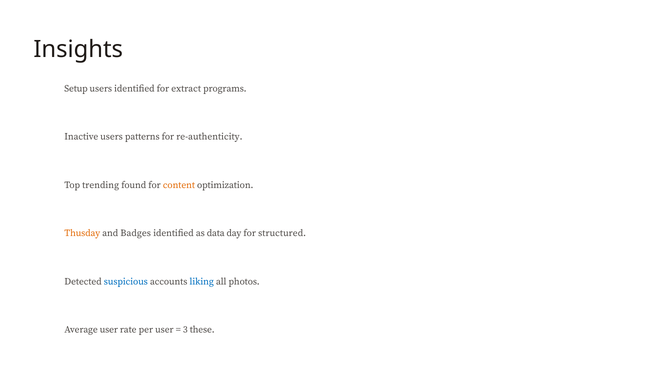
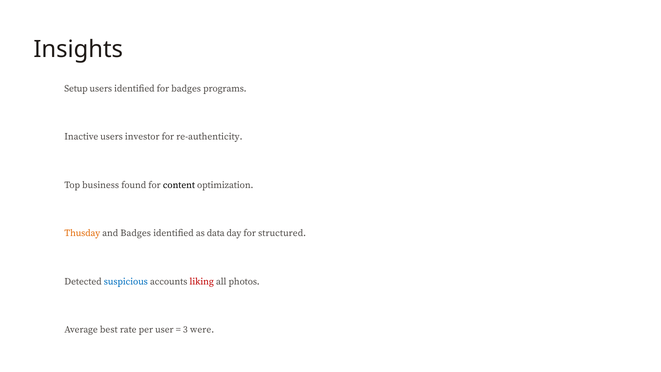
for extract: extract -> badges (186, 88)
patterns: patterns -> investor (142, 137)
trending: trending -> business (101, 185)
content colour: orange -> black (179, 185)
liking colour: blue -> red (202, 281)
Average user: user -> best (109, 330)
these: these -> were (202, 330)
